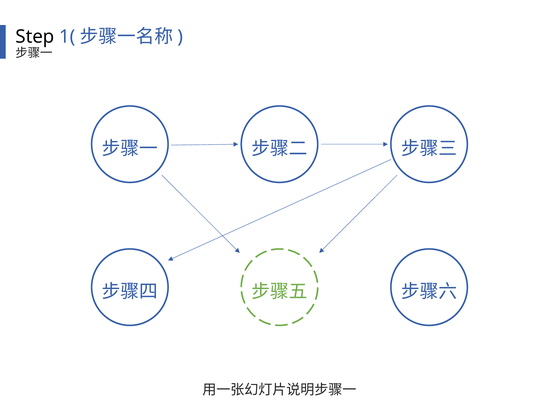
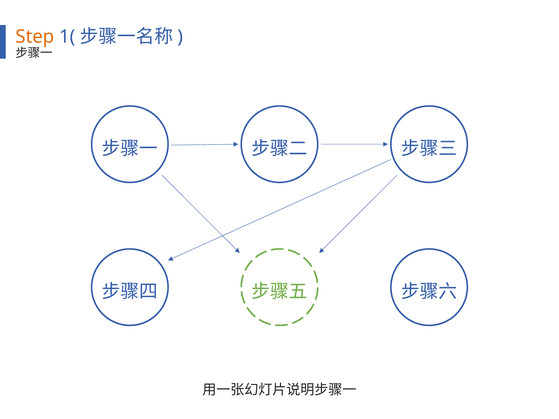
Step colour: black -> orange (35, 37)
